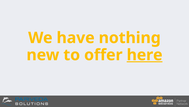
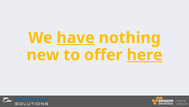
have underline: none -> present (76, 38)
